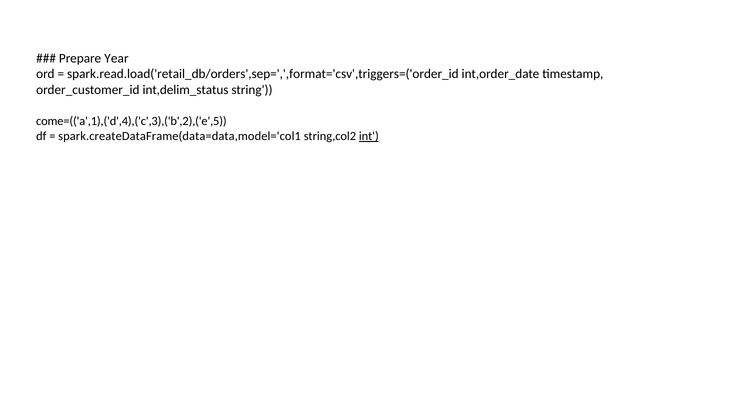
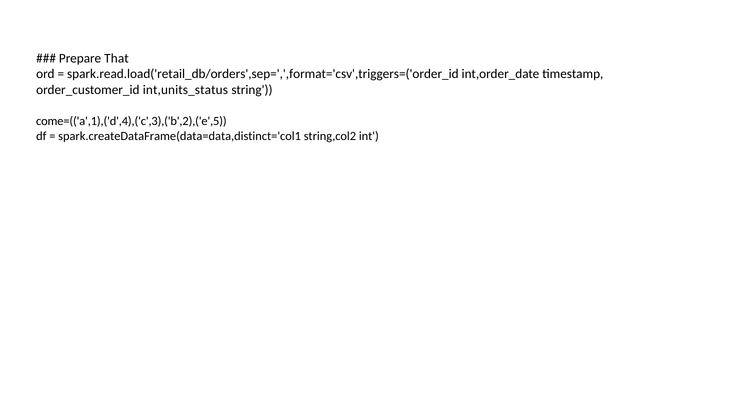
Year: Year -> That (116, 58)
int,delim_status: int,delim_status -> int,units_status (185, 90)
spark.createDataFrame(data=data,model='col1: spark.createDataFrame(data=data,model='col1 -> spark.createDataFrame(data=data,distinct='col1 (180, 136)
int underline: present -> none (369, 136)
